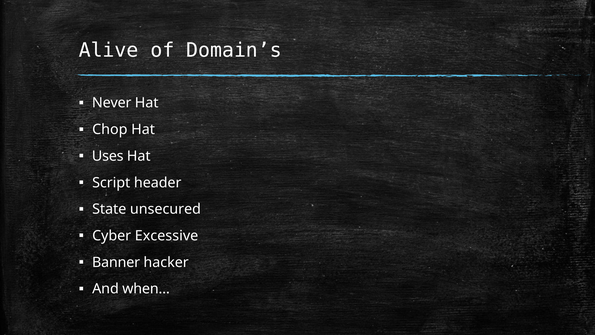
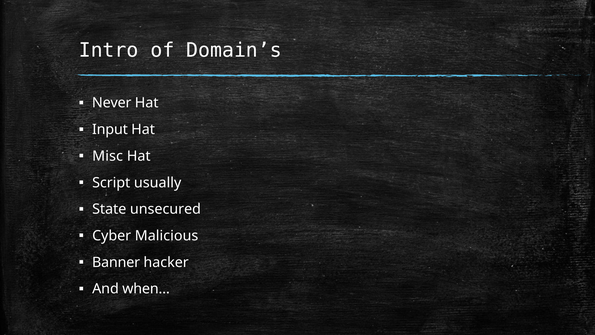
Alive: Alive -> Intro (109, 50)
Chop: Chop -> Input (110, 129)
Uses: Uses -> Misc (108, 156)
header: header -> usually (158, 183)
Excessive: Excessive -> Malicious (167, 236)
